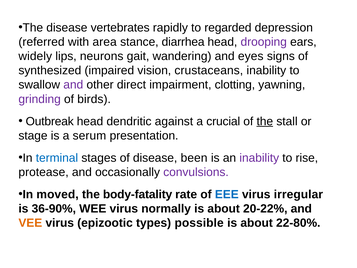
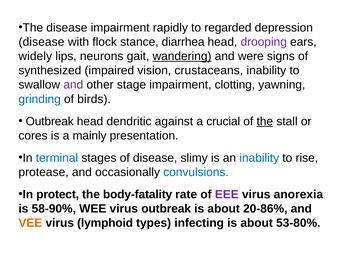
disease vertebrates: vertebrates -> impairment (120, 28)
referred: referred -> disease (41, 42)
area: area -> flock (105, 42)
wandering underline: none -> present (182, 56)
eyes: eyes -> were (251, 56)
direct: direct -> stage (131, 85)
grinding colour: purple -> blue (40, 99)
stage: stage -> cores (33, 135)
serum: serum -> mainly (90, 135)
been: been -> slimy (194, 158)
inability colour: purple -> blue (259, 158)
convulsions colour: purple -> blue (196, 172)
moved: moved -> protect (58, 194)
EEE colour: blue -> purple (227, 194)
irregular: irregular -> anorexia (298, 194)
36-90%: 36-90% -> 58-90% (54, 208)
virus normally: normally -> outbreak (166, 208)
20-22%: 20-22% -> 20-86% (265, 208)
epizootic: epizootic -> lymphoid (105, 223)
possible: possible -> infecting (199, 223)
22-80%: 22-80% -> 53-80% (298, 223)
